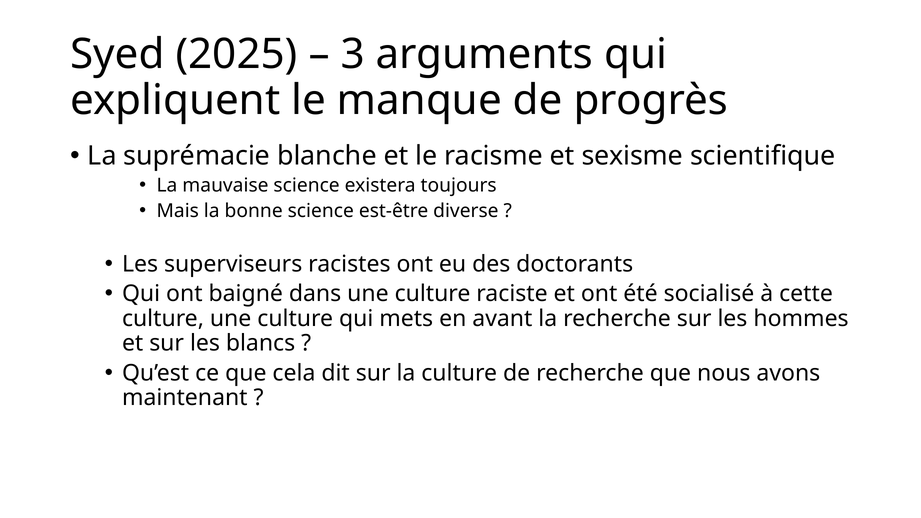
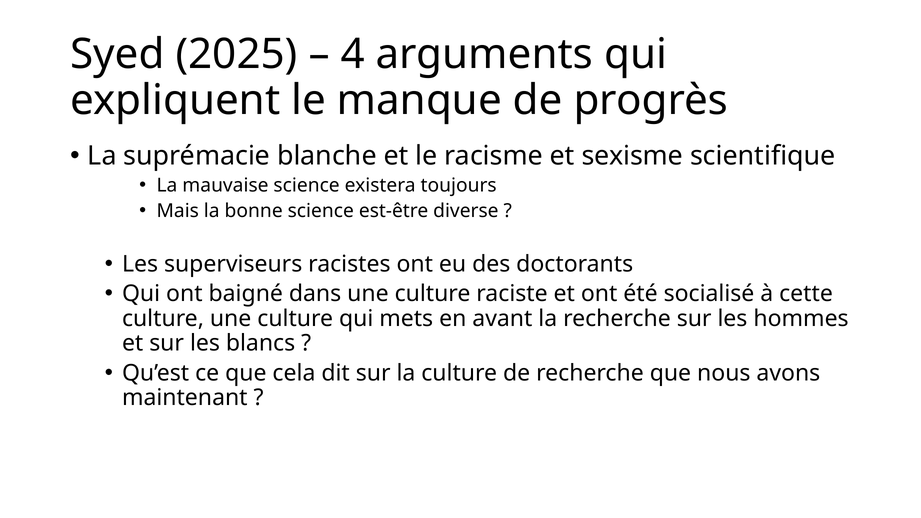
3: 3 -> 4 (353, 55)
